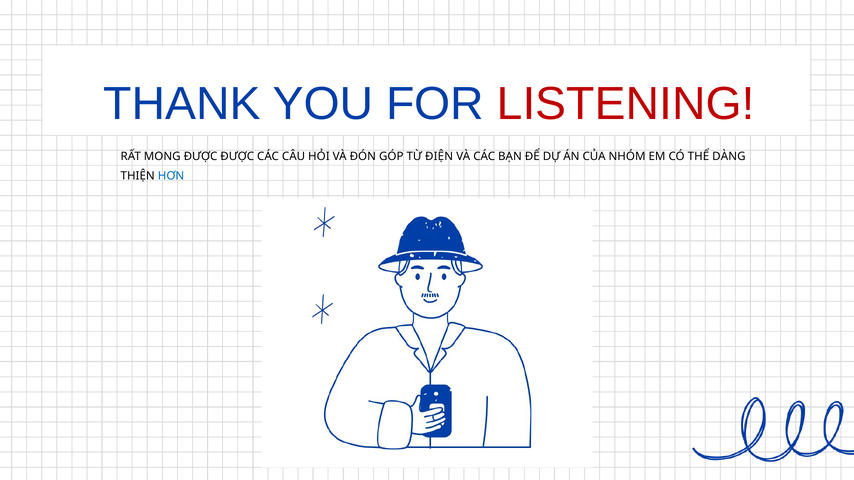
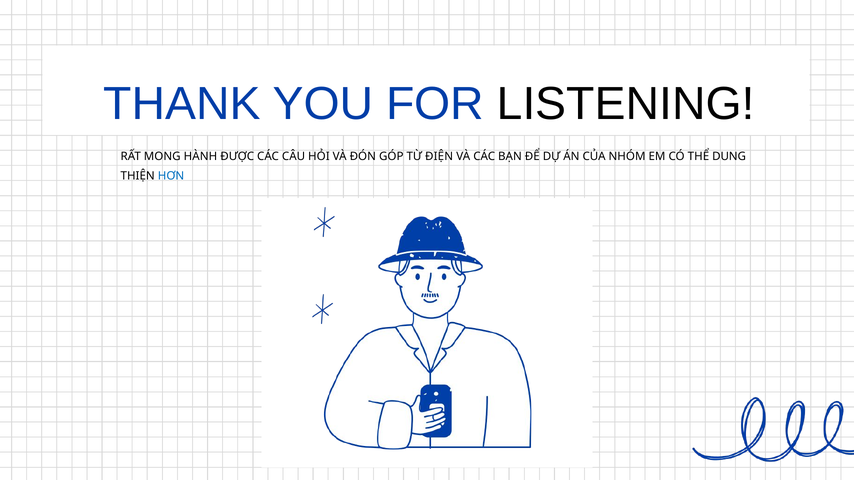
LISTENING colour: red -> black (626, 104)
MONG ĐƯỢC: ĐƯỢC -> HÀNH (200, 157)
DÀNG: DÀNG -> DUNG (729, 157)
